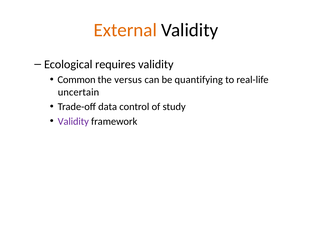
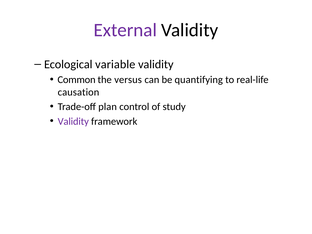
External colour: orange -> purple (125, 30)
requires: requires -> variable (115, 64)
uncertain: uncertain -> causation (78, 92)
data: data -> plan (108, 107)
